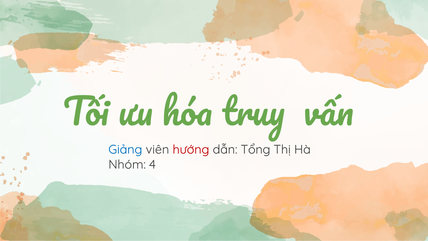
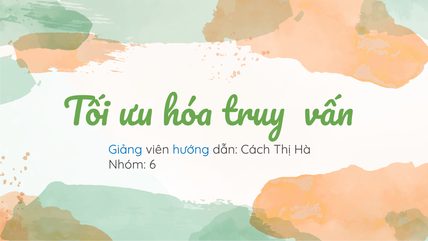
hướng colour: red -> blue (191, 149)
Tổng: Tổng -> Cách (255, 149)
4: 4 -> 6 (153, 164)
